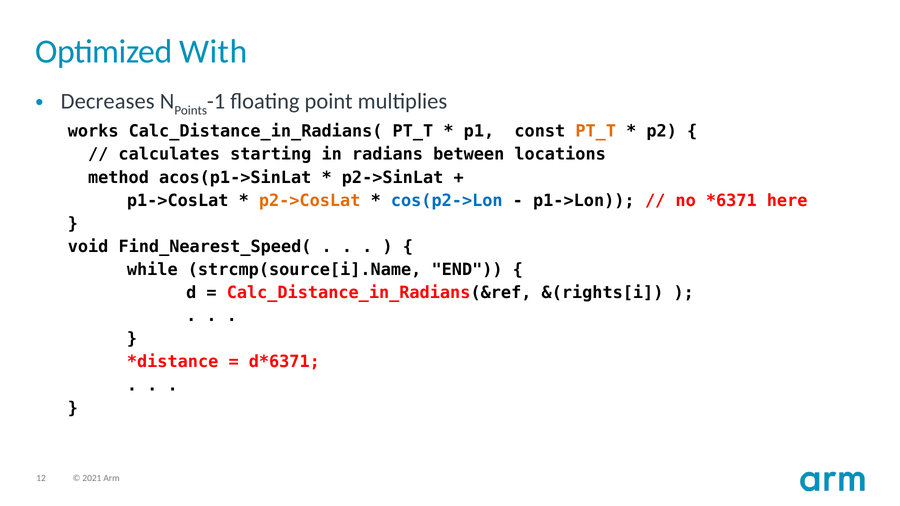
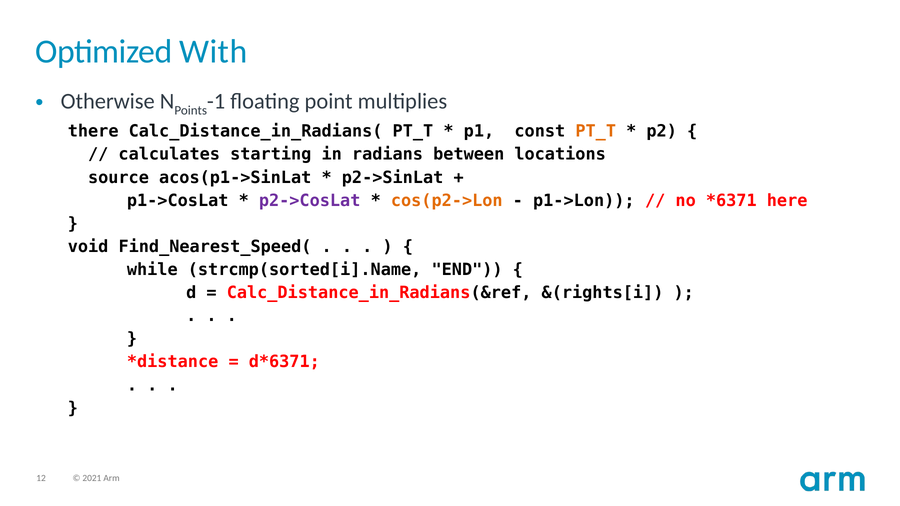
Decreases: Decreases -> Otherwise (108, 102)
works: works -> there (93, 131)
method: method -> source (118, 178)
p2->CosLat colour: orange -> purple (310, 201)
cos(p2->Lon colour: blue -> orange (447, 201)
strcmp(source[i].Name: strcmp(source[i].Name -> strcmp(sorted[i].Name (305, 270)
